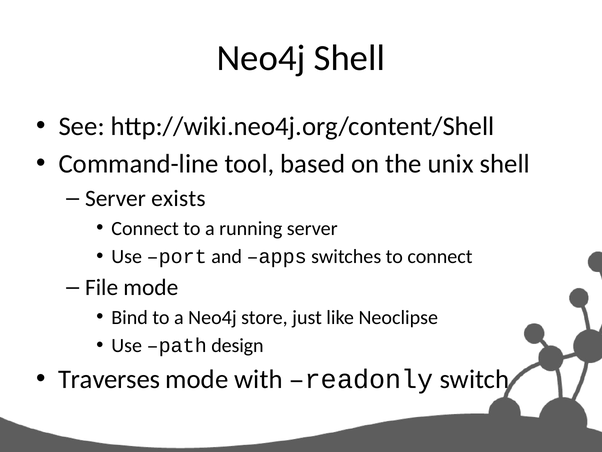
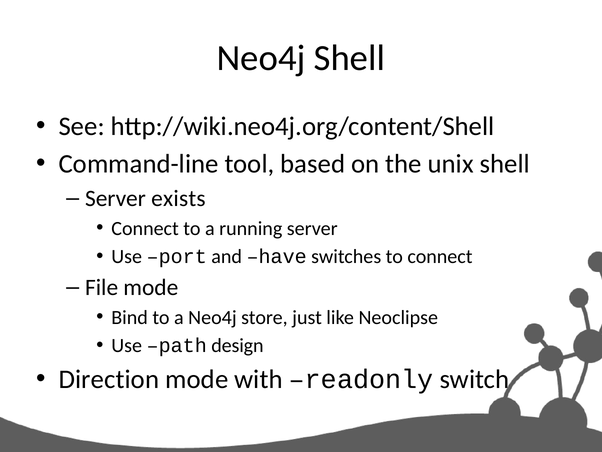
apps: apps -> have (277, 256)
Traverses: Traverses -> Direction (109, 379)
